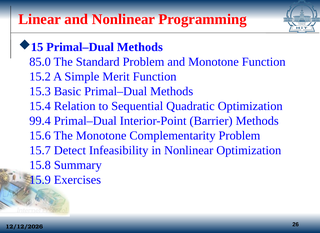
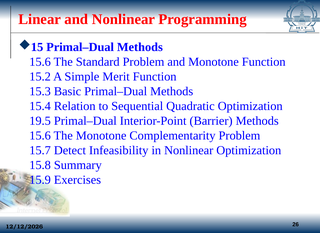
85.0: 85.0 -> 15.6 (40, 62)
99.4: 99.4 -> 19.5 (40, 121)
